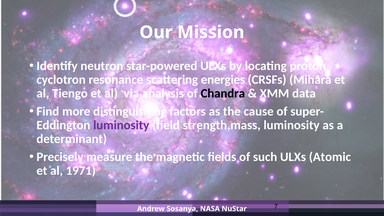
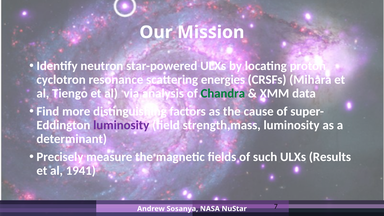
Chandra colour: black -> green (223, 93)
Atomic: Atomic -> Results (330, 157)
1971: 1971 -> 1941 (81, 171)
